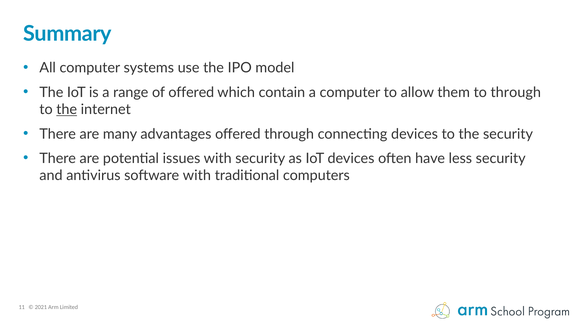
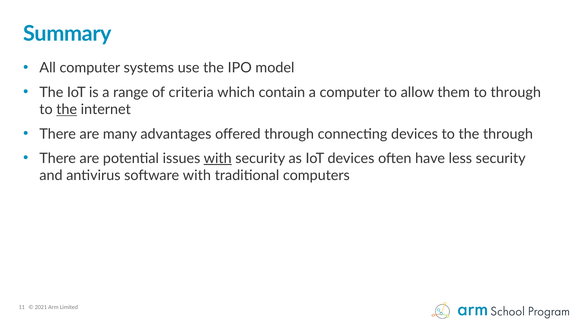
of offered: offered -> criteria (191, 92)
the security: security -> through (508, 134)
with underline: none -> present (218, 159)
